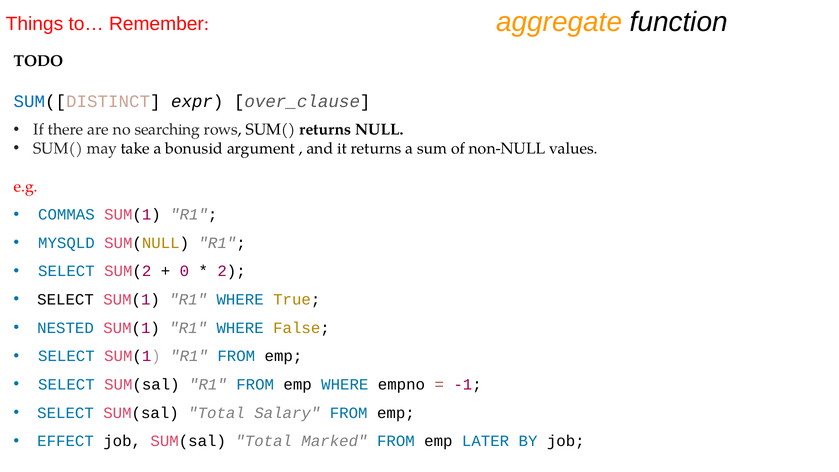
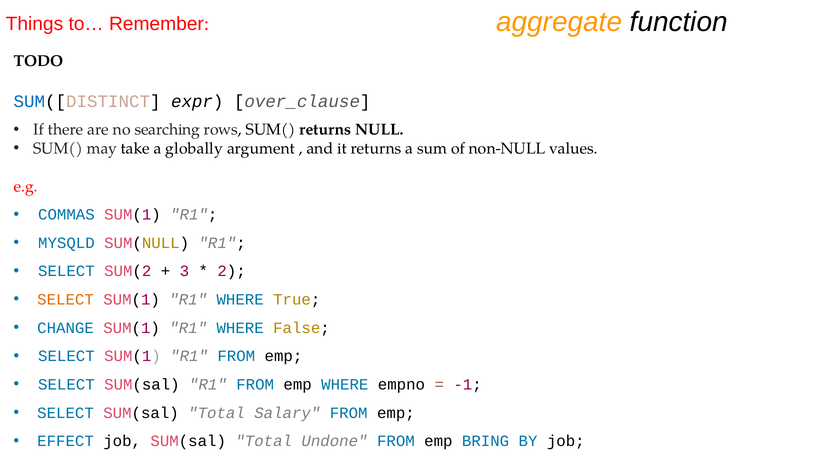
bonusid: bonusid -> globally (194, 149)
0: 0 -> 3 (184, 271)
SELECT colour: black -> orange (66, 300)
NESTED: NESTED -> CHANGE (66, 328)
Marked: Marked -> Undone (335, 441)
LATER: LATER -> BRING (486, 441)
